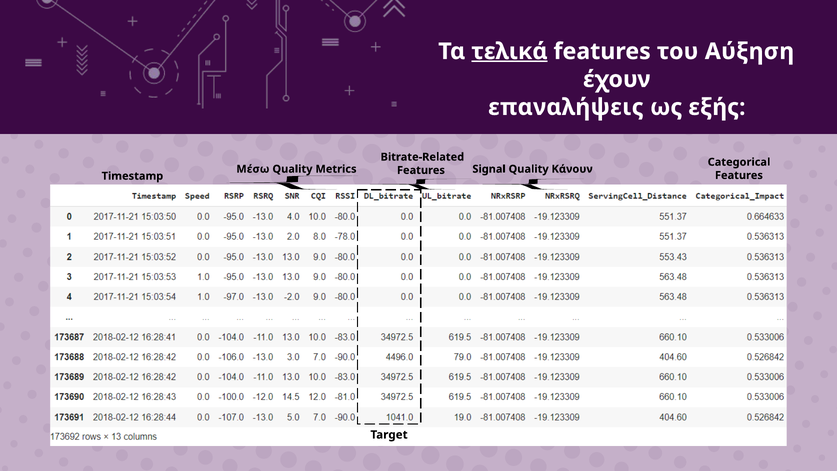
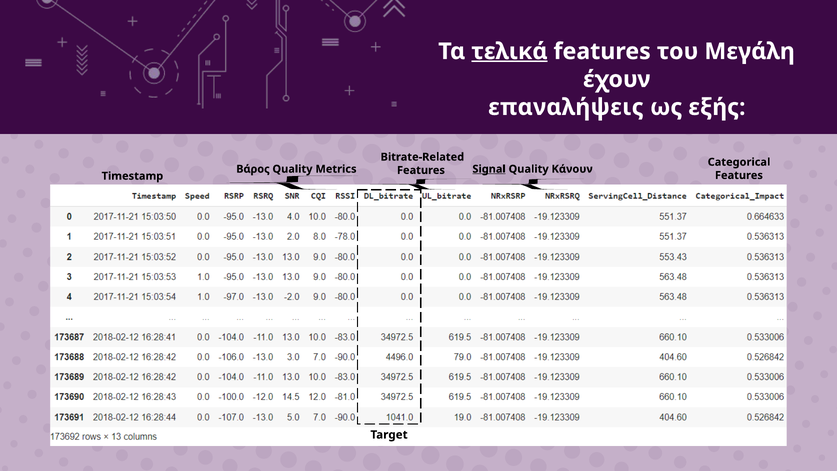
Αύξηση: Αύξηση -> Μεγάλη (750, 51)
Μέσω: Μέσω -> Βάρος (253, 169)
Signal underline: none -> present (489, 169)
